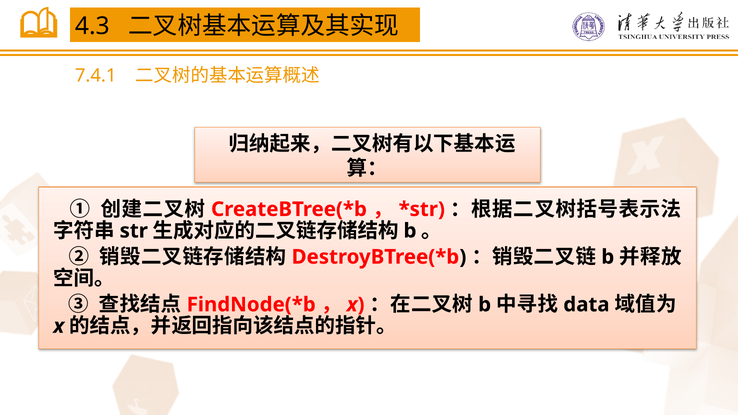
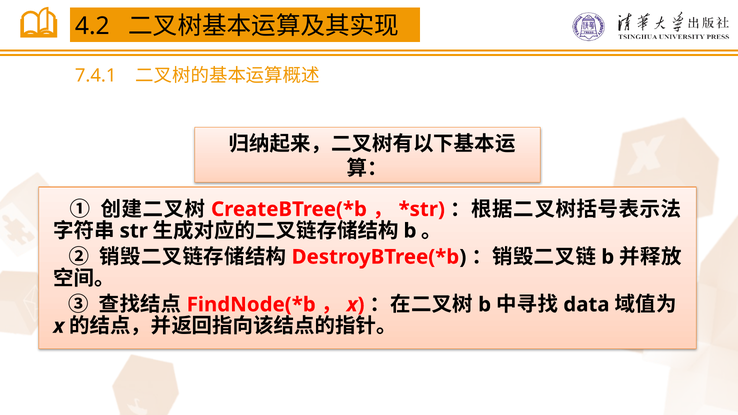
4.3: 4.3 -> 4.2 (92, 26)
